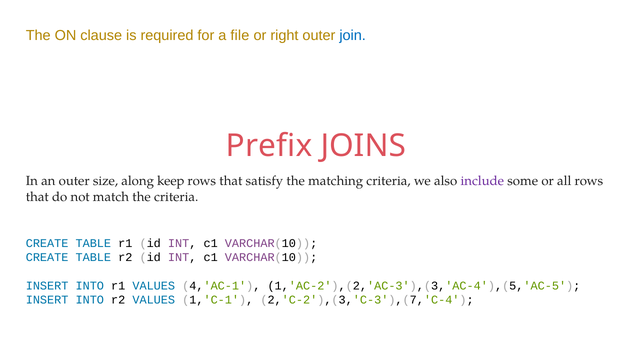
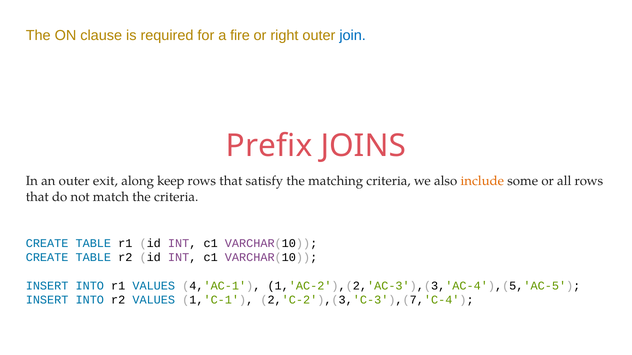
file: file -> fire (240, 35)
size: size -> exit (105, 181)
include colour: purple -> orange (482, 181)
